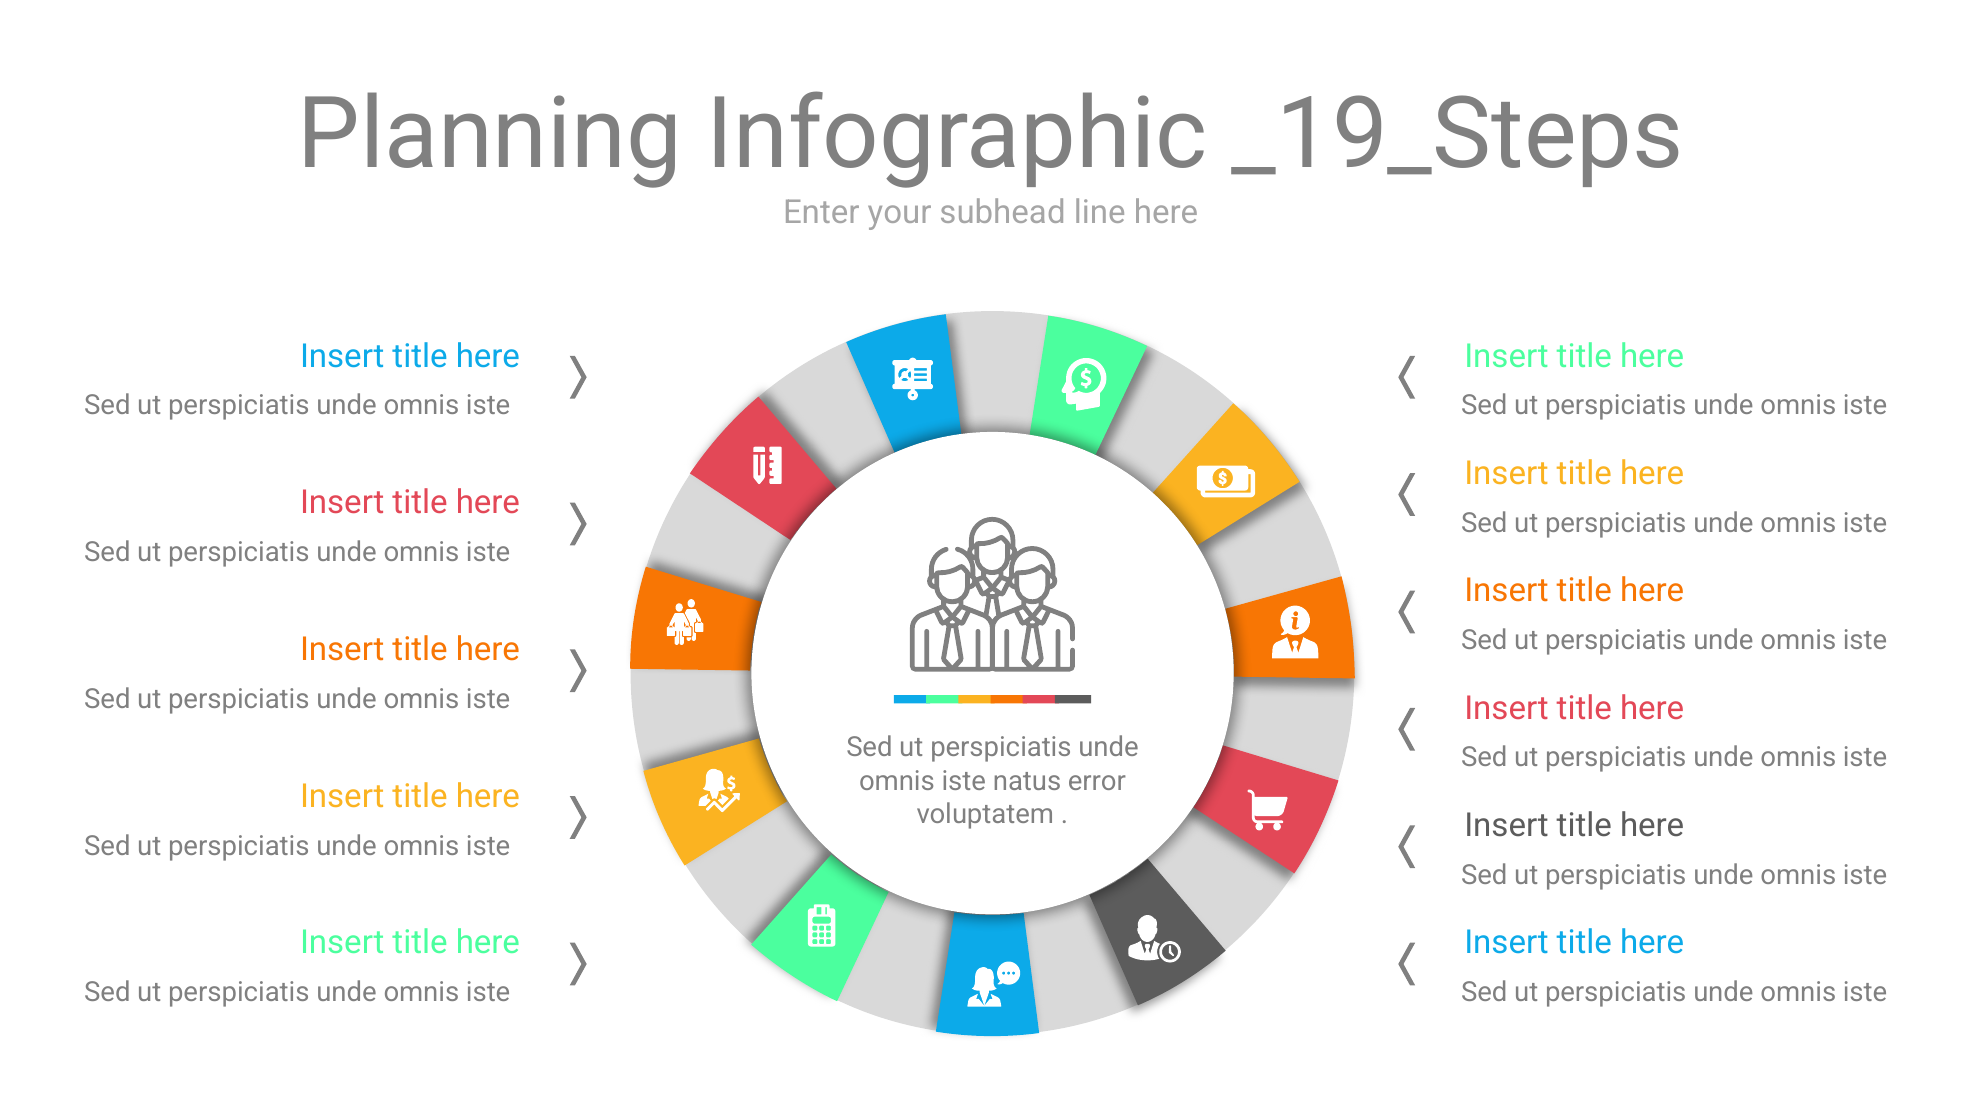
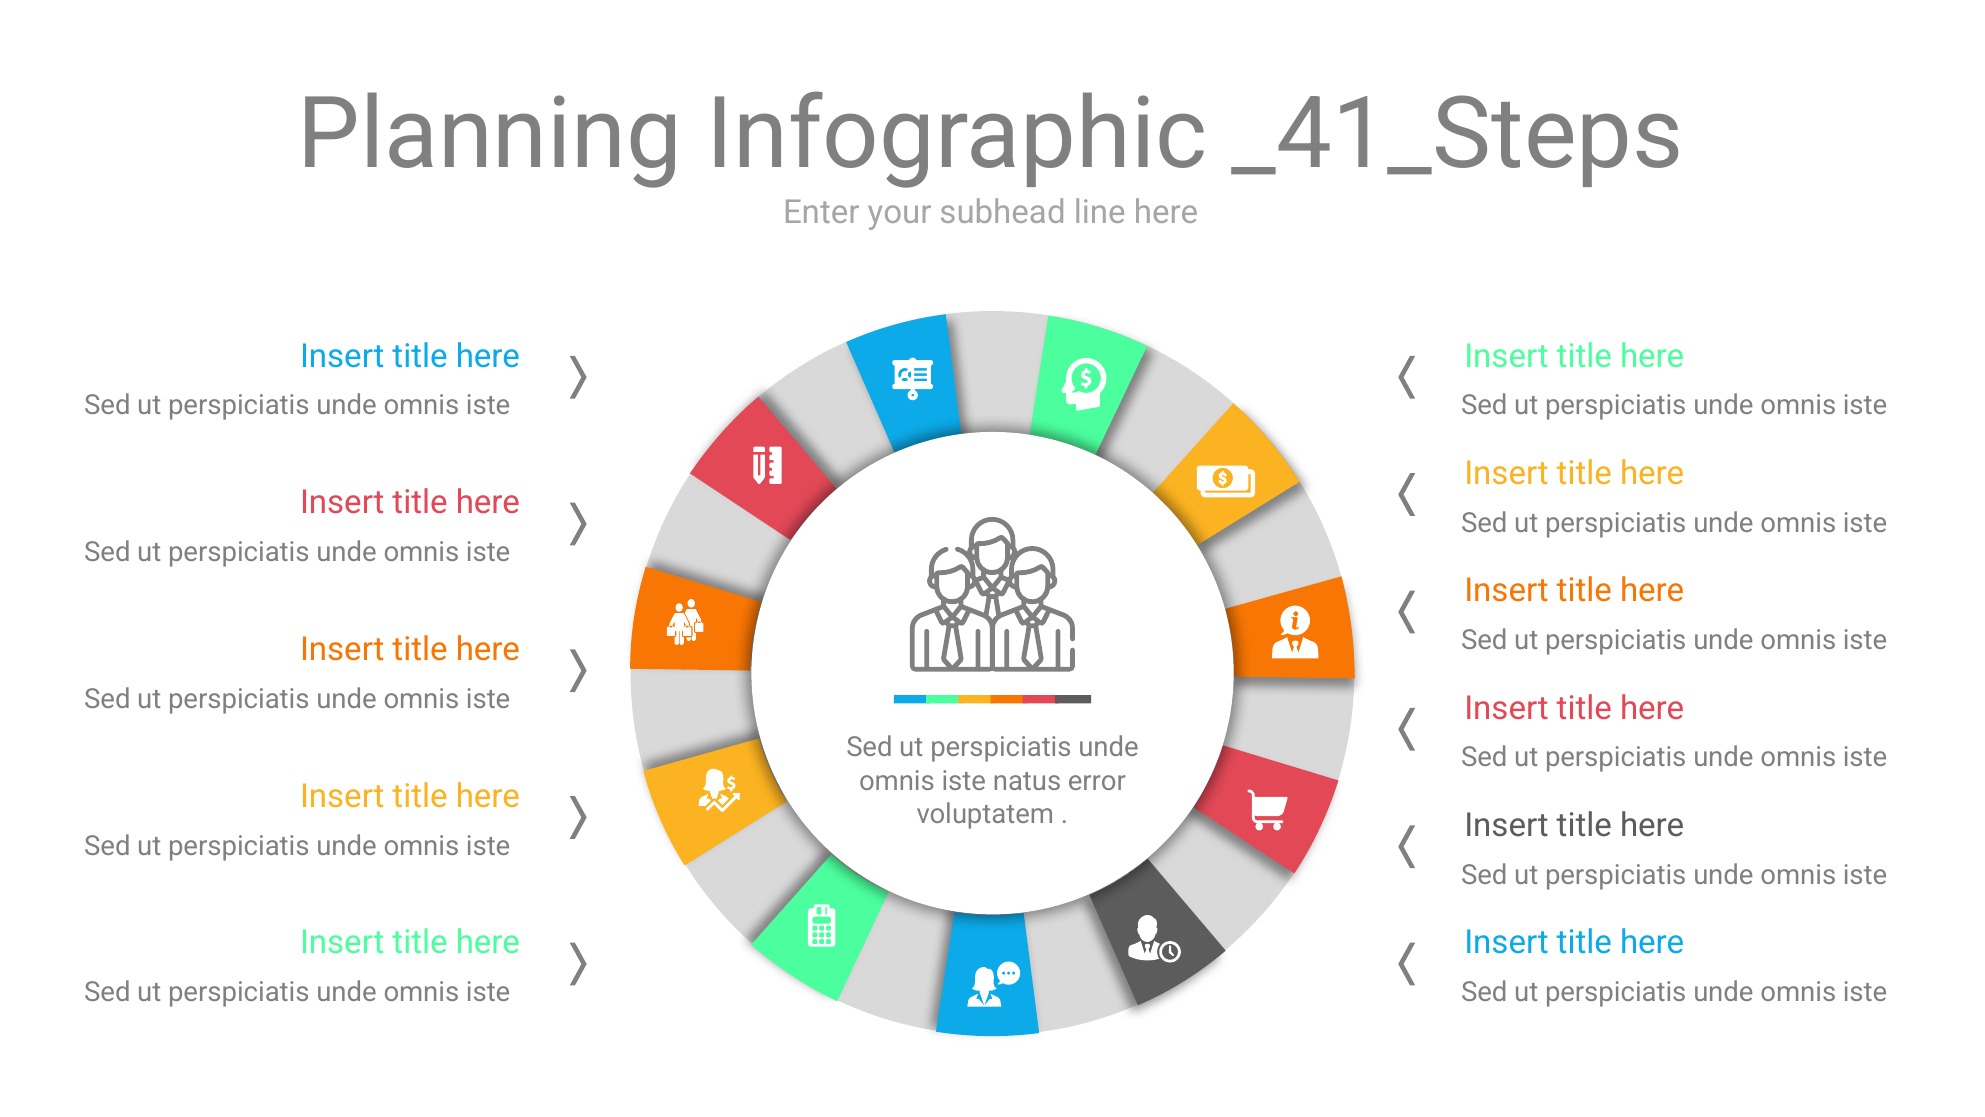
_19_Steps: _19_Steps -> _41_Steps (1458, 135)
